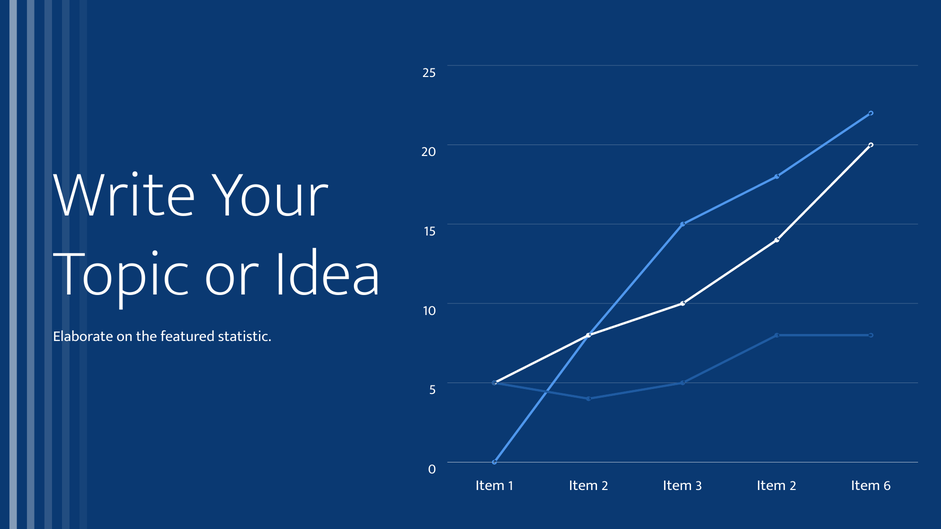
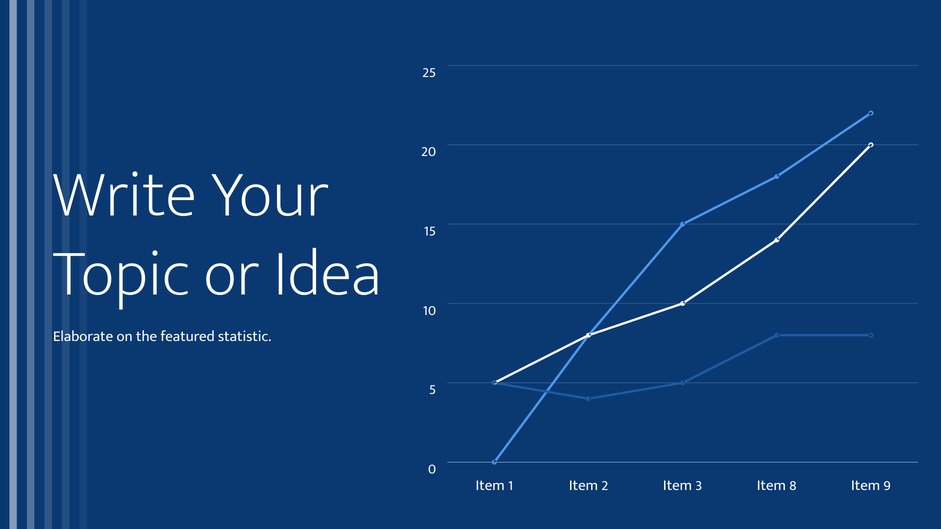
3 Item 2: 2 -> 8 (793, 485)
6: 6 -> 9 (887, 485)
